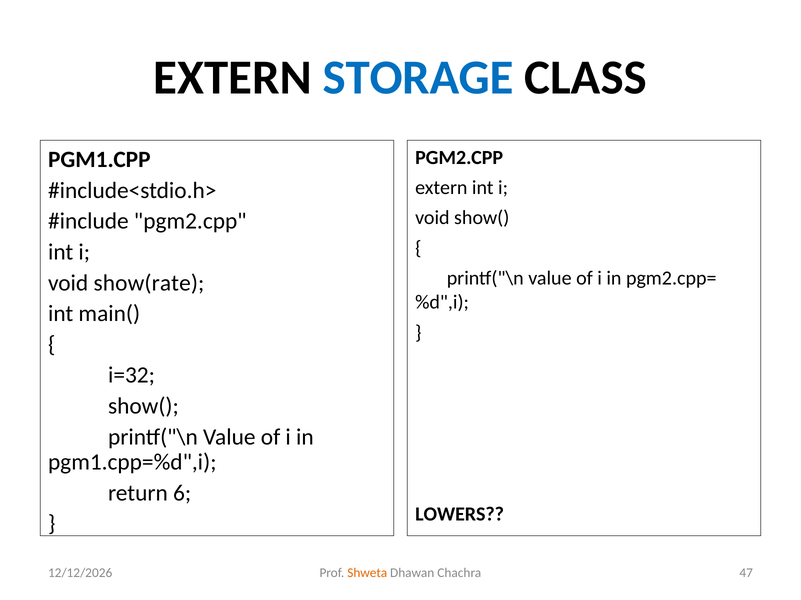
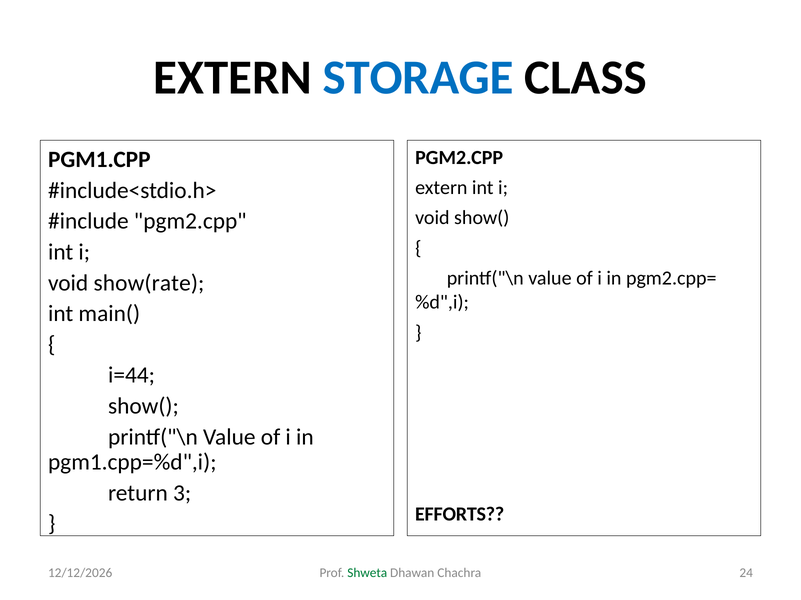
i=32: i=32 -> i=44 (132, 376)
6: 6 -> 3 (182, 493)
LOWERS: LOWERS -> EFFORTS (460, 515)
Shweta colour: orange -> green (367, 574)
47: 47 -> 24 (746, 574)
